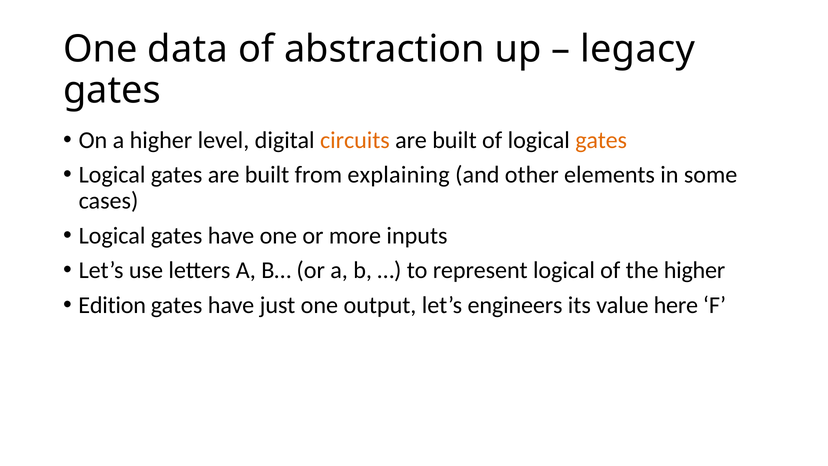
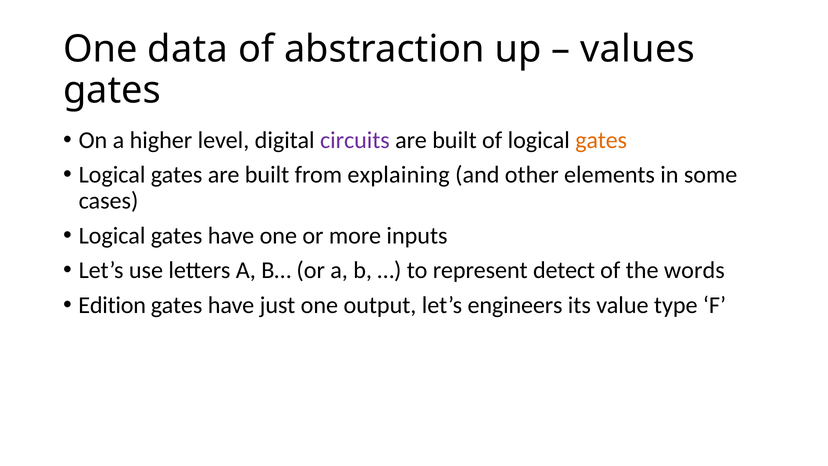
legacy: legacy -> values (638, 49)
circuits colour: orange -> purple (355, 140)
represent logical: logical -> detect (564, 270)
the higher: higher -> words (694, 270)
here: here -> type (676, 305)
